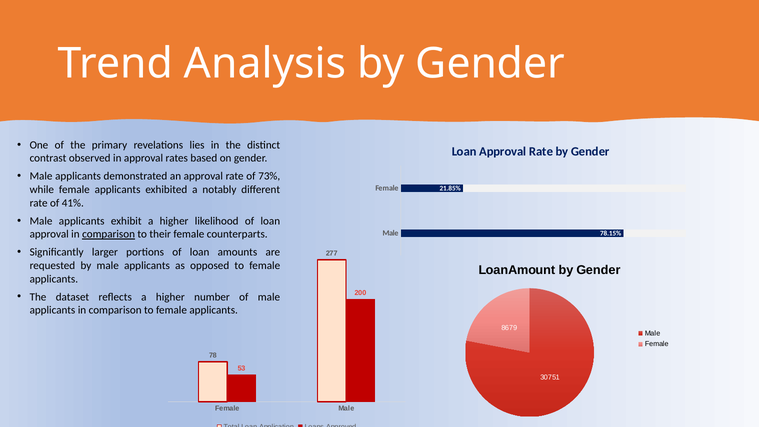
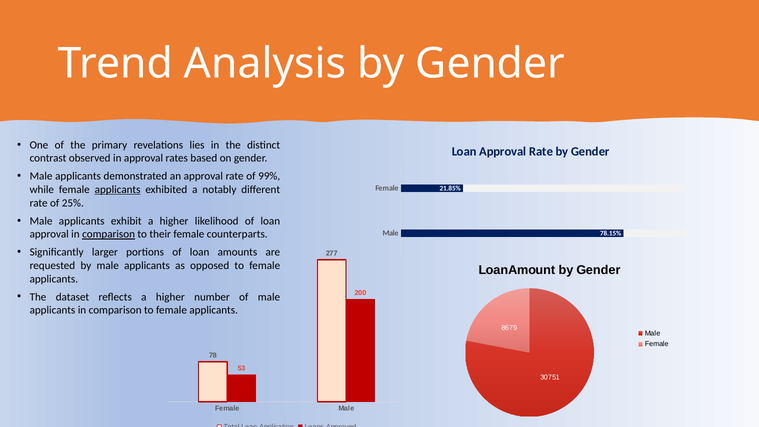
73%: 73% -> 99% (269, 176)
applicants underline: none -> present (118, 190)
41%: 41% -> 25% (73, 203)
